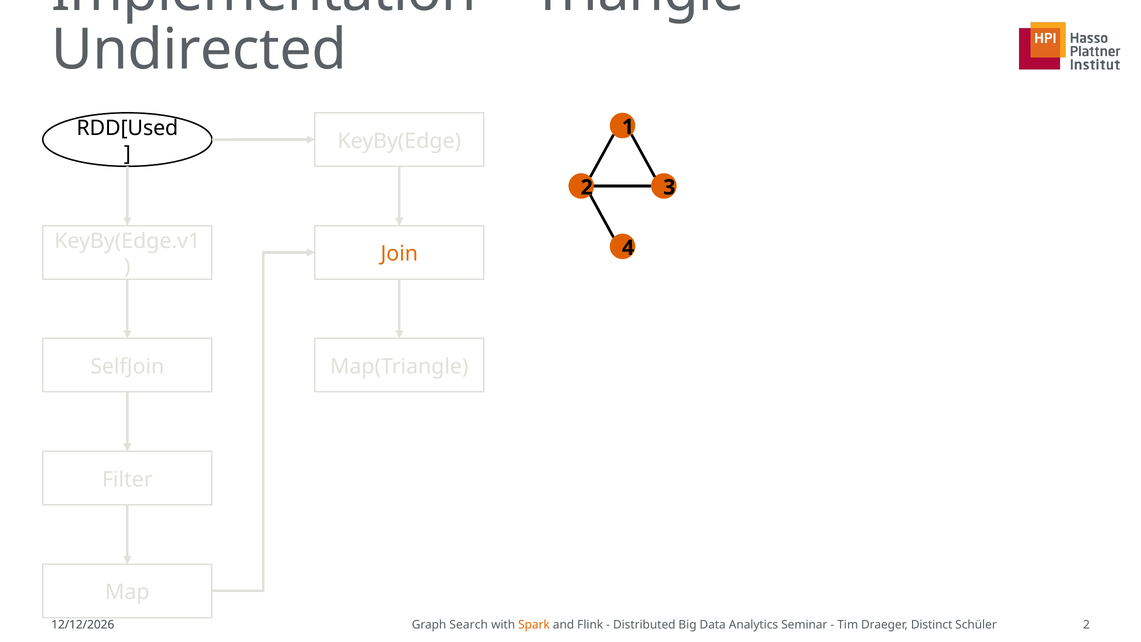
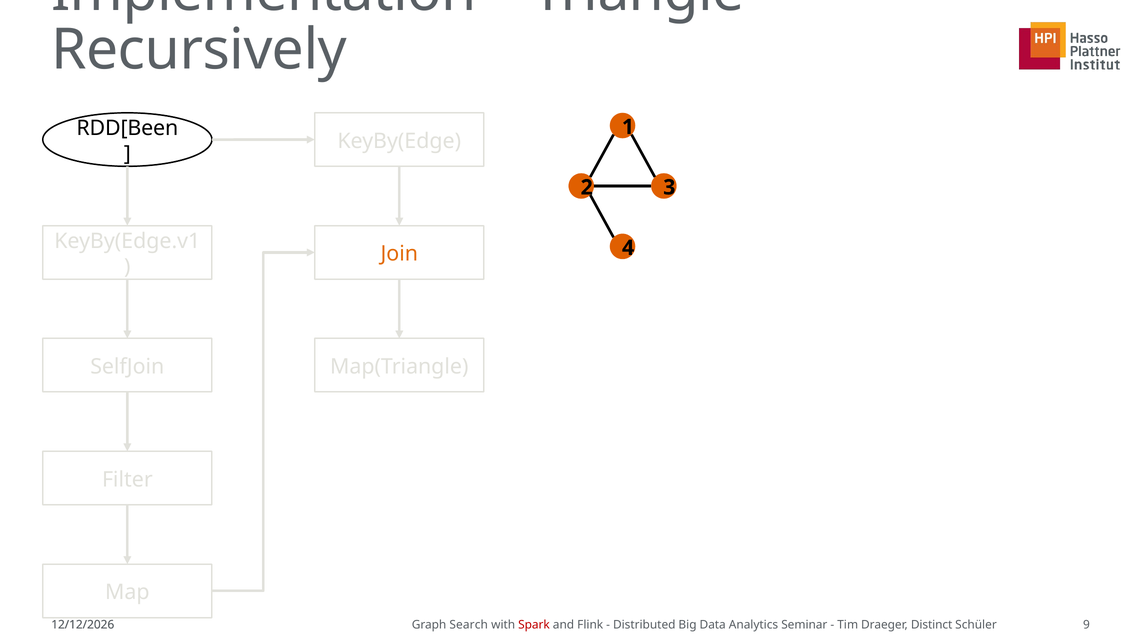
Undirected: Undirected -> Recursively (199, 50)
RDD[Used: RDD[Used -> RDD[Been (127, 128)
Spark colour: orange -> red (534, 625)
Schüler 2: 2 -> 9 (1086, 625)
